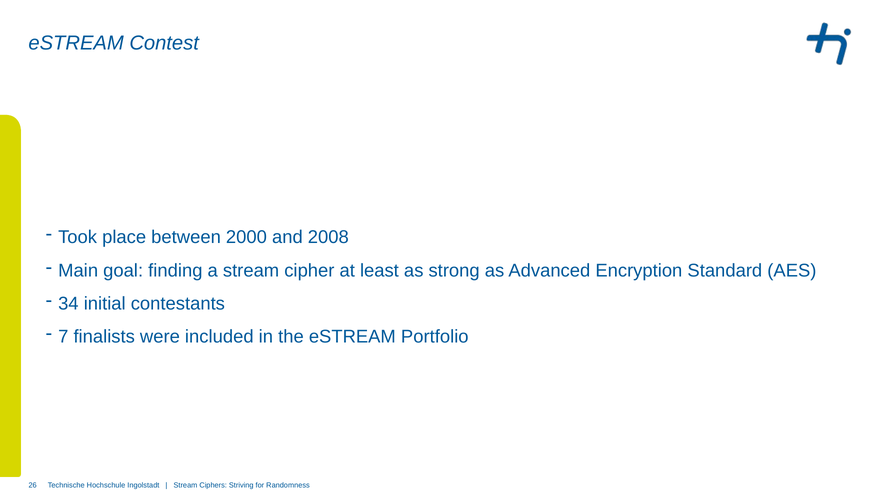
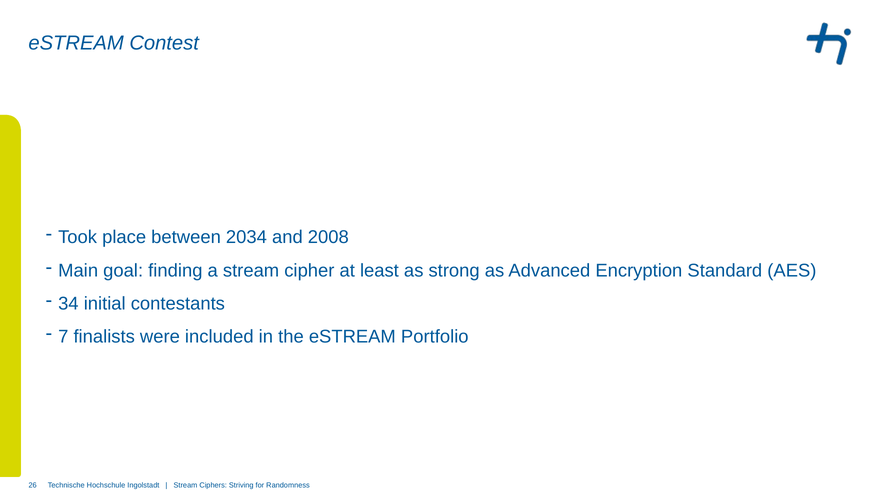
2000: 2000 -> 2034 (246, 237)
